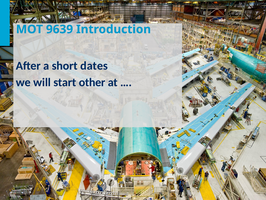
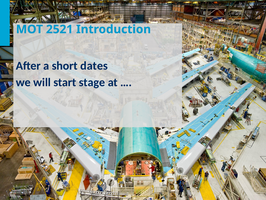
9639: 9639 -> 2521 (60, 29)
other: other -> stage (92, 82)
